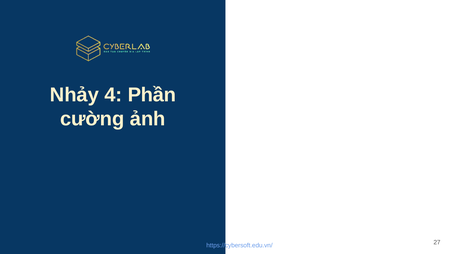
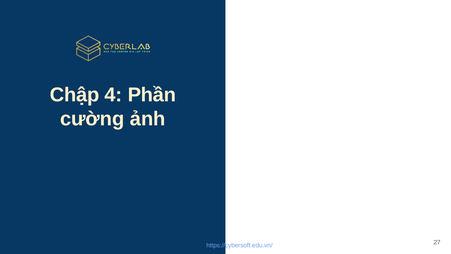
Nhảy: Nhảy -> Chập (75, 95)
